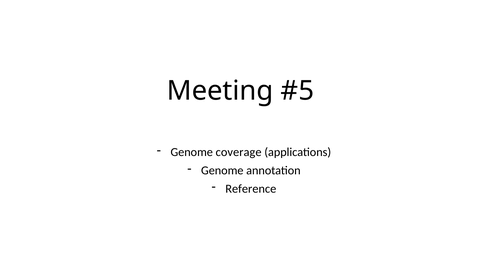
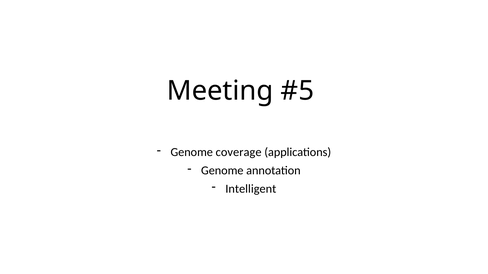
Reference: Reference -> Intelligent (251, 189)
